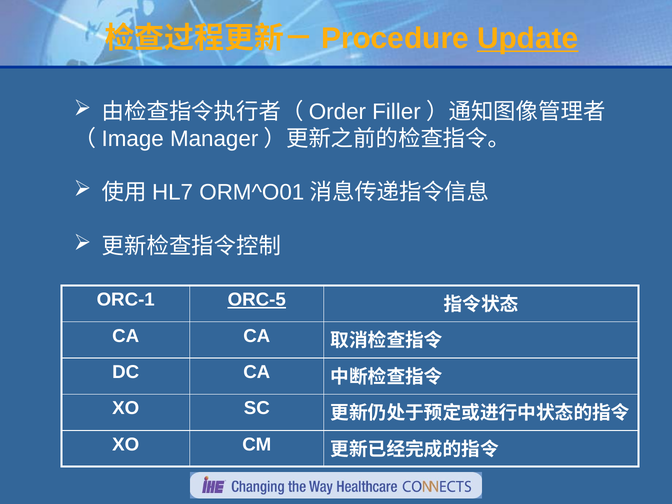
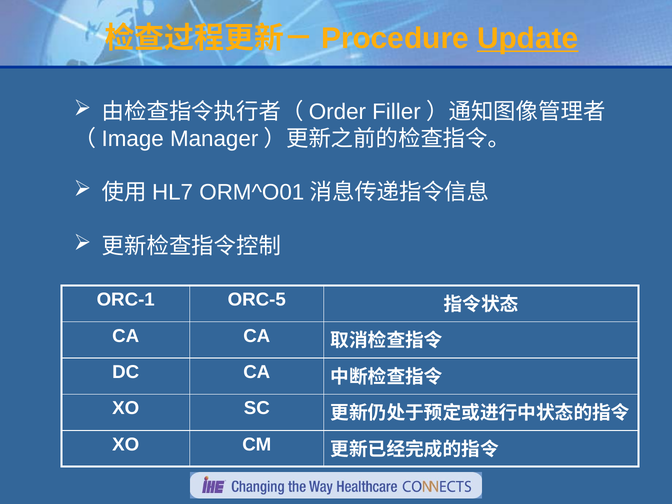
ORC-5 underline: present -> none (257, 300)
